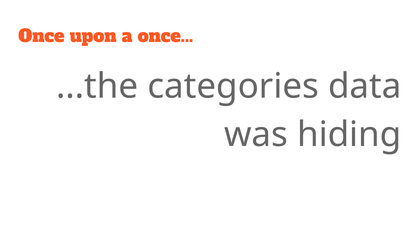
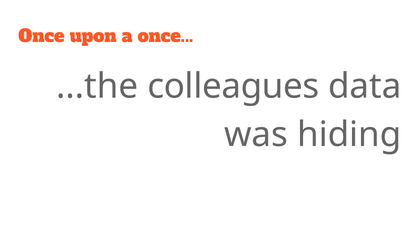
categories: categories -> colleagues (233, 86)
